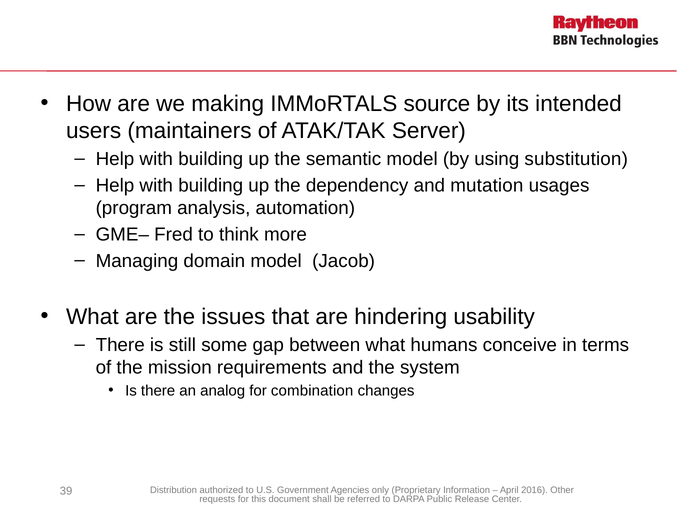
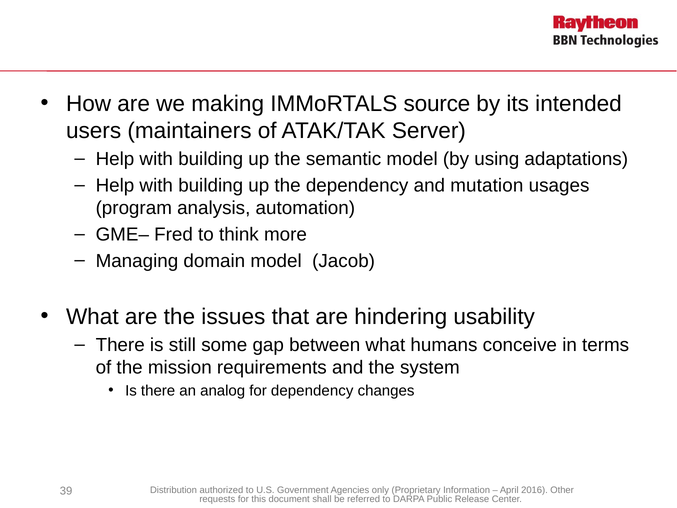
substitution: substitution -> adaptations (576, 159)
for combination: combination -> dependency (312, 391)
